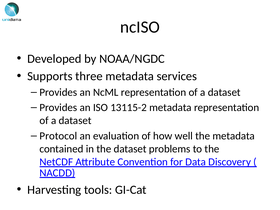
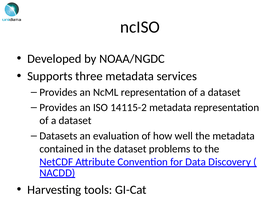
13115-2: 13115-2 -> 14115-2 (129, 108)
Protocol: Protocol -> Datasets (58, 136)
